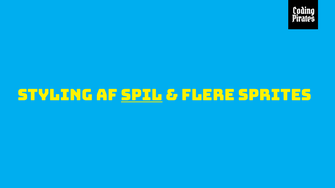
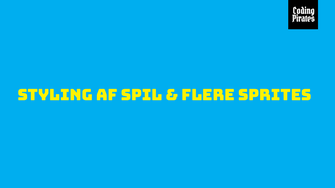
spil underline: present -> none (142, 95)
